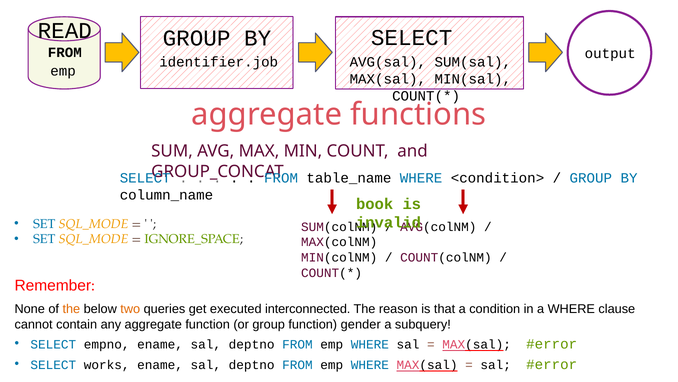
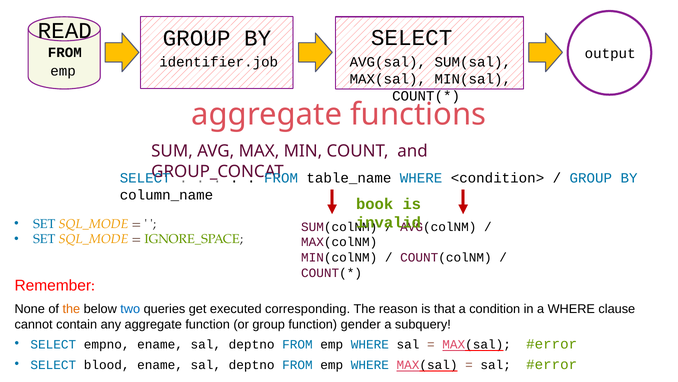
two colour: orange -> blue (130, 309)
interconnected: interconnected -> corresponding (308, 309)
works: works -> blood (107, 364)
